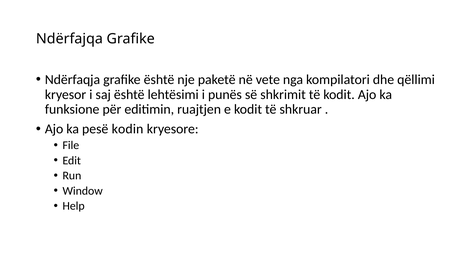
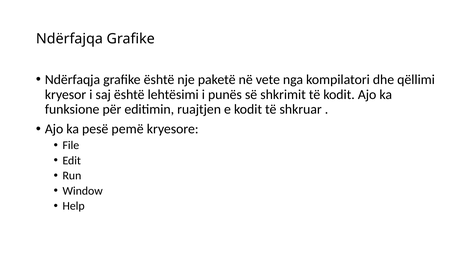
kodin: kodin -> pemë (128, 129)
